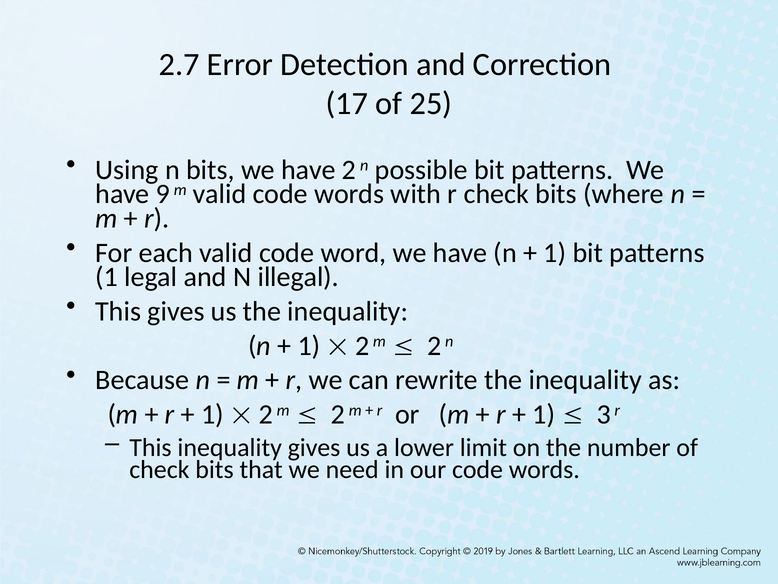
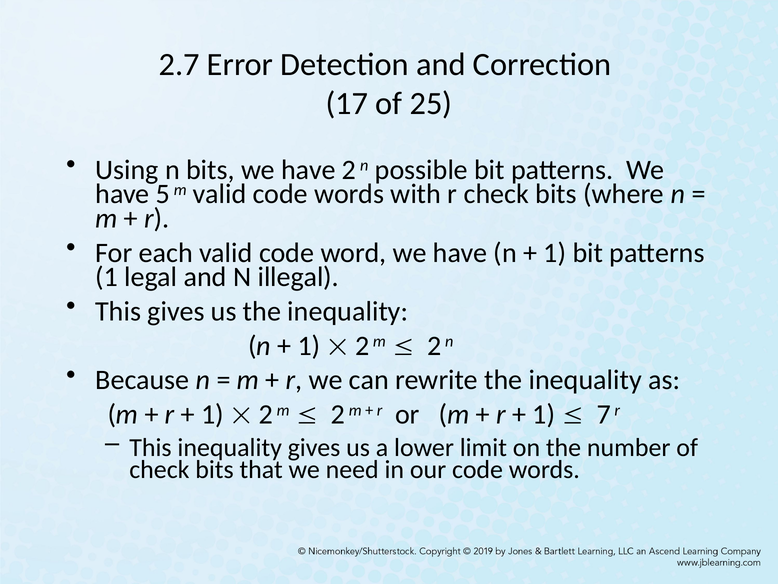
9: 9 -> 5 (163, 194)
3: 3 -> 7 (604, 414)
